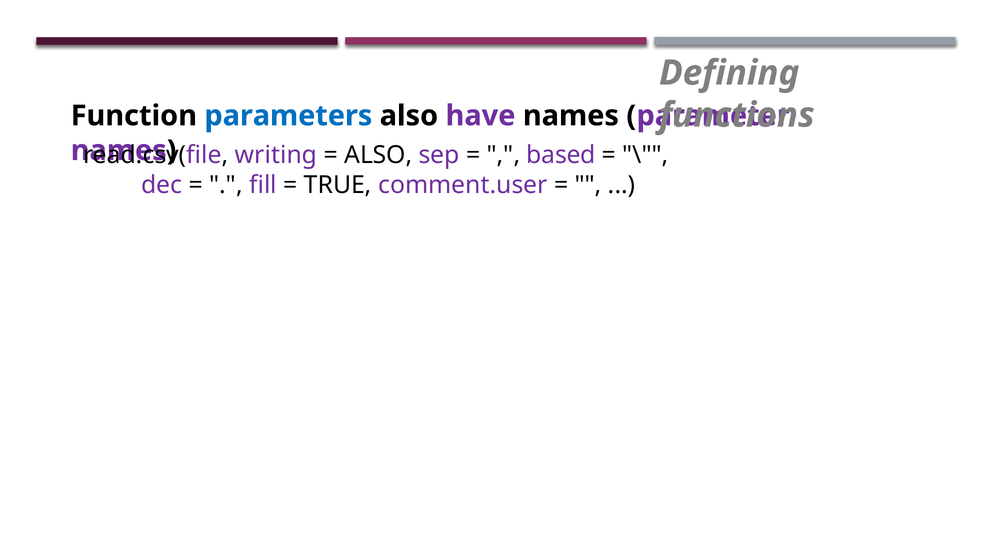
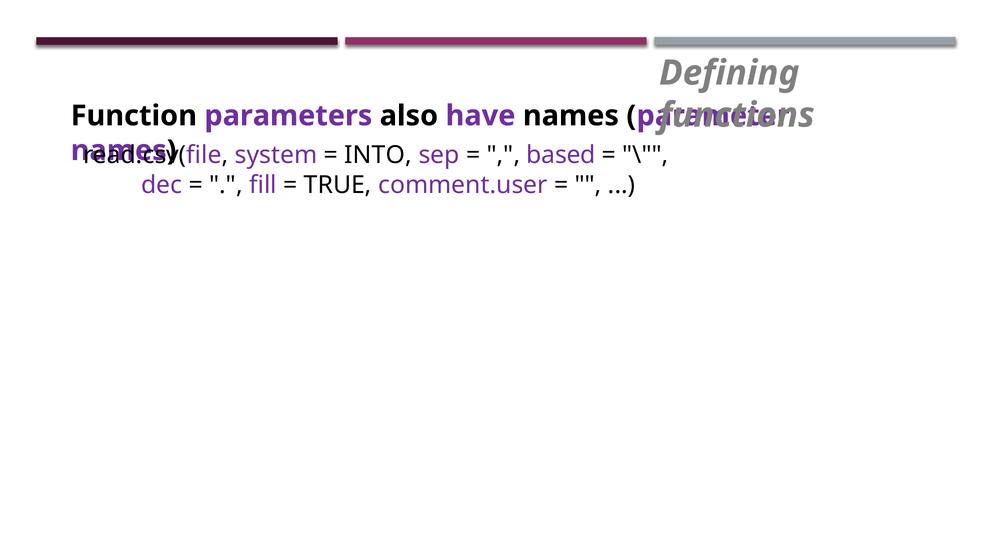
parameters colour: blue -> purple (288, 116)
writing: writing -> system (276, 155)
ALSO: ALSO -> INTO (378, 155)
